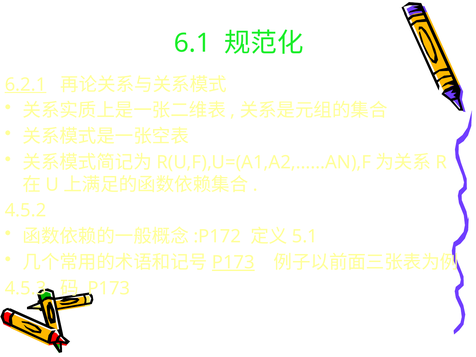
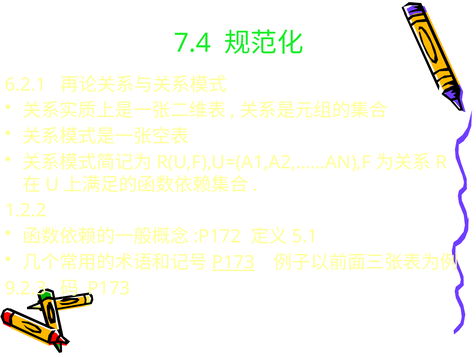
6.1: 6.1 -> 7.4 (192, 43)
6.2.1 underline: present -> none (25, 85)
4.5.2: 4.5.2 -> 1.2.2 (25, 211)
4.5.3: 4.5.3 -> 9.2.3 (25, 288)
